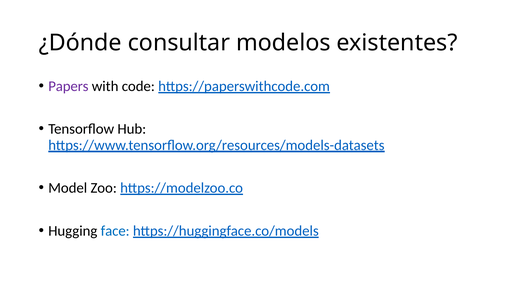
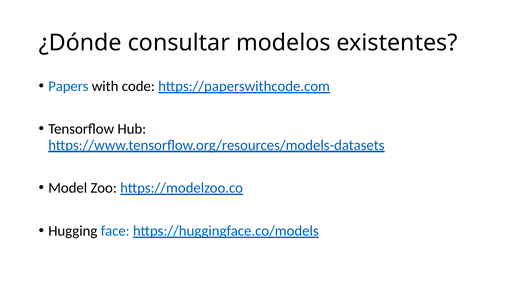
Papers colour: purple -> blue (68, 86)
